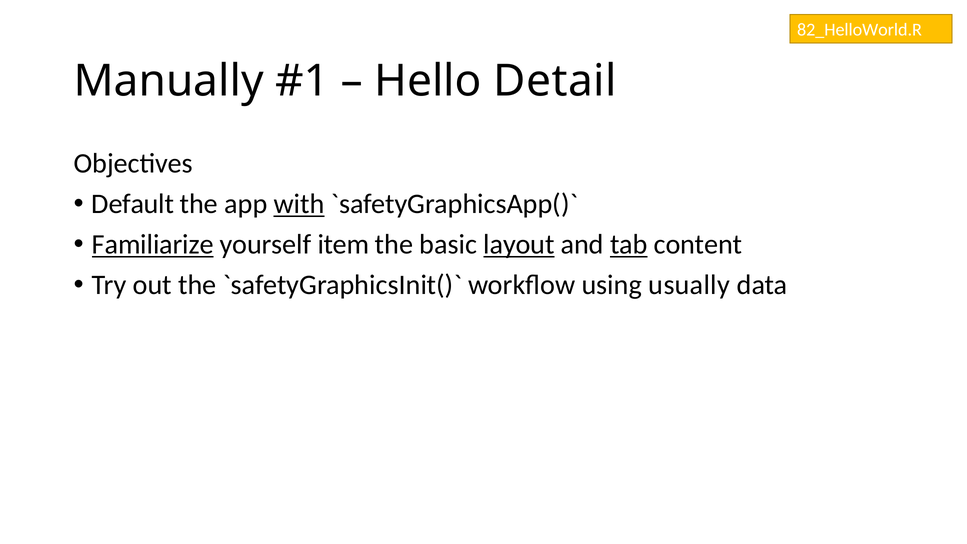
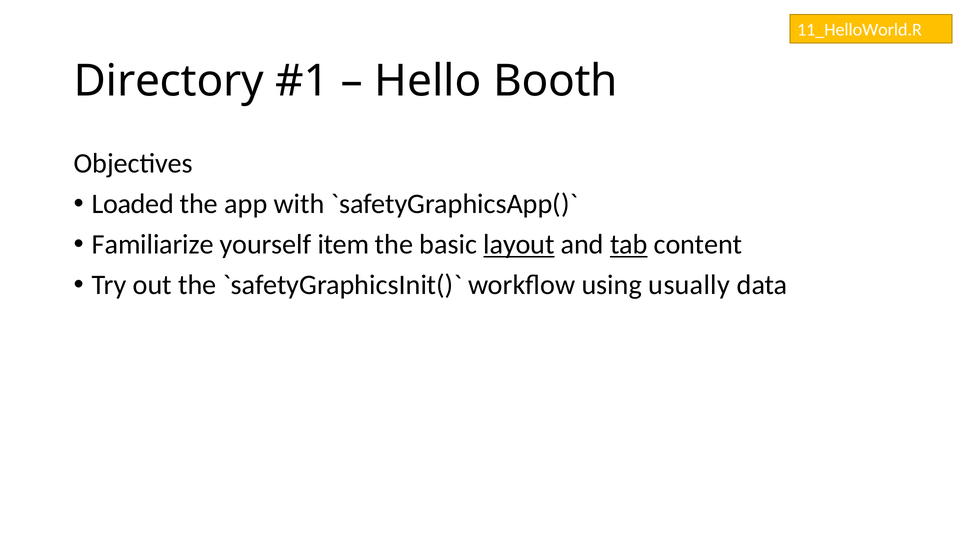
82_HelloWorld.R: 82_HelloWorld.R -> 11_HelloWorld.R (859, 30)
Manually: Manually -> Directory (169, 81)
Detail: Detail -> Booth (555, 81)
Default: Default -> Loaded (133, 204)
with underline: present -> none (299, 204)
Familiarize underline: present -> none (153, 245)
